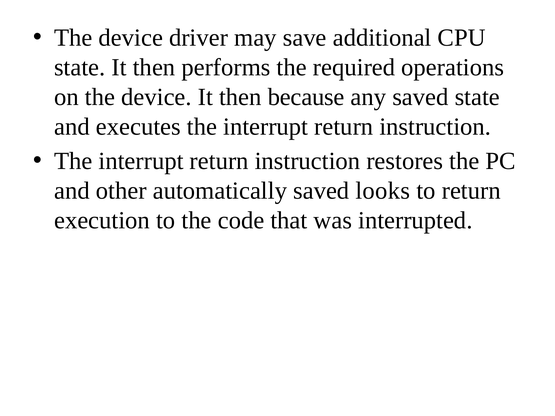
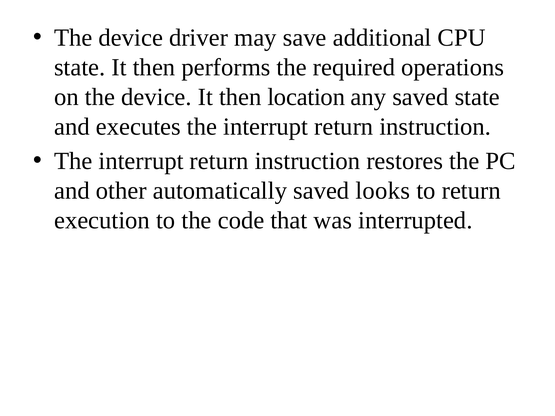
because: because -> location (306, 97)
